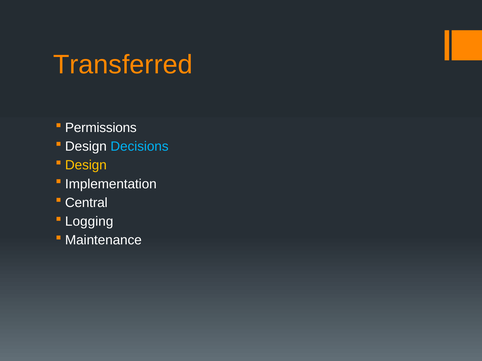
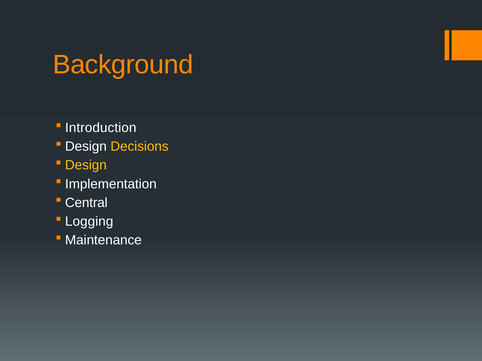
Transferred: Transferred -> Background (123, 65)
Permissions: Permissions -> Introduction (101, 128)
Decisions colour: light blue -> yellow (140, 147)
